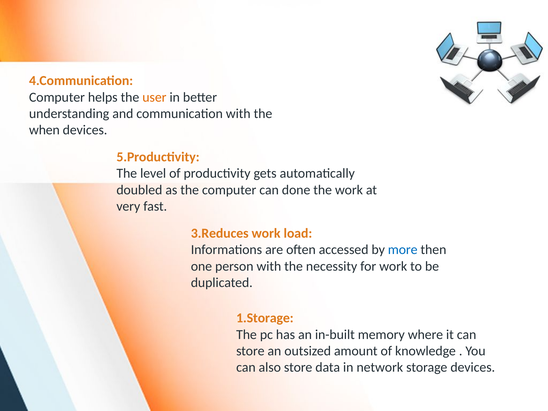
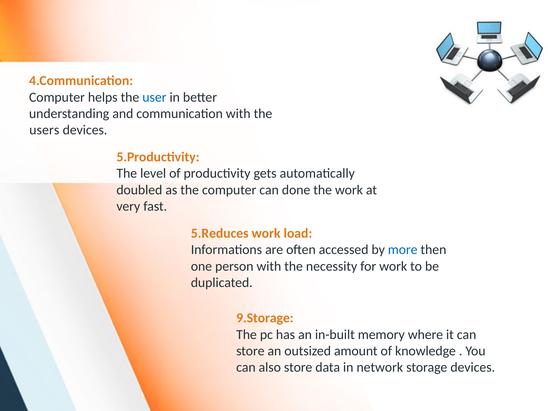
user colour: orange -> blue (154, 97)
when: when -> users (44, 130)
3.Reduces: 3.Reduces -> 5.Reduces (220, 233)
1.Storage: 1.Storage -> 9.Storage (265, 318)
